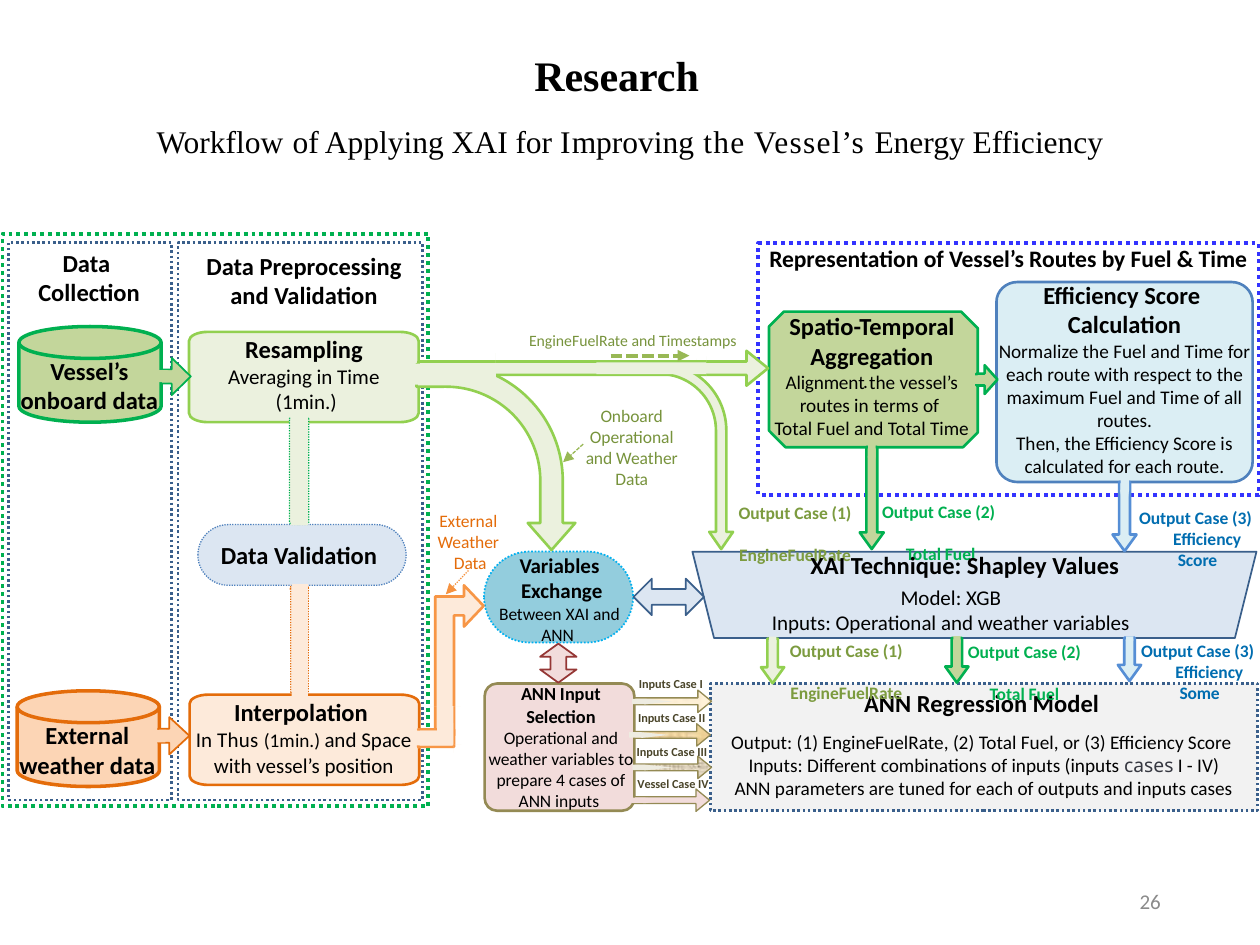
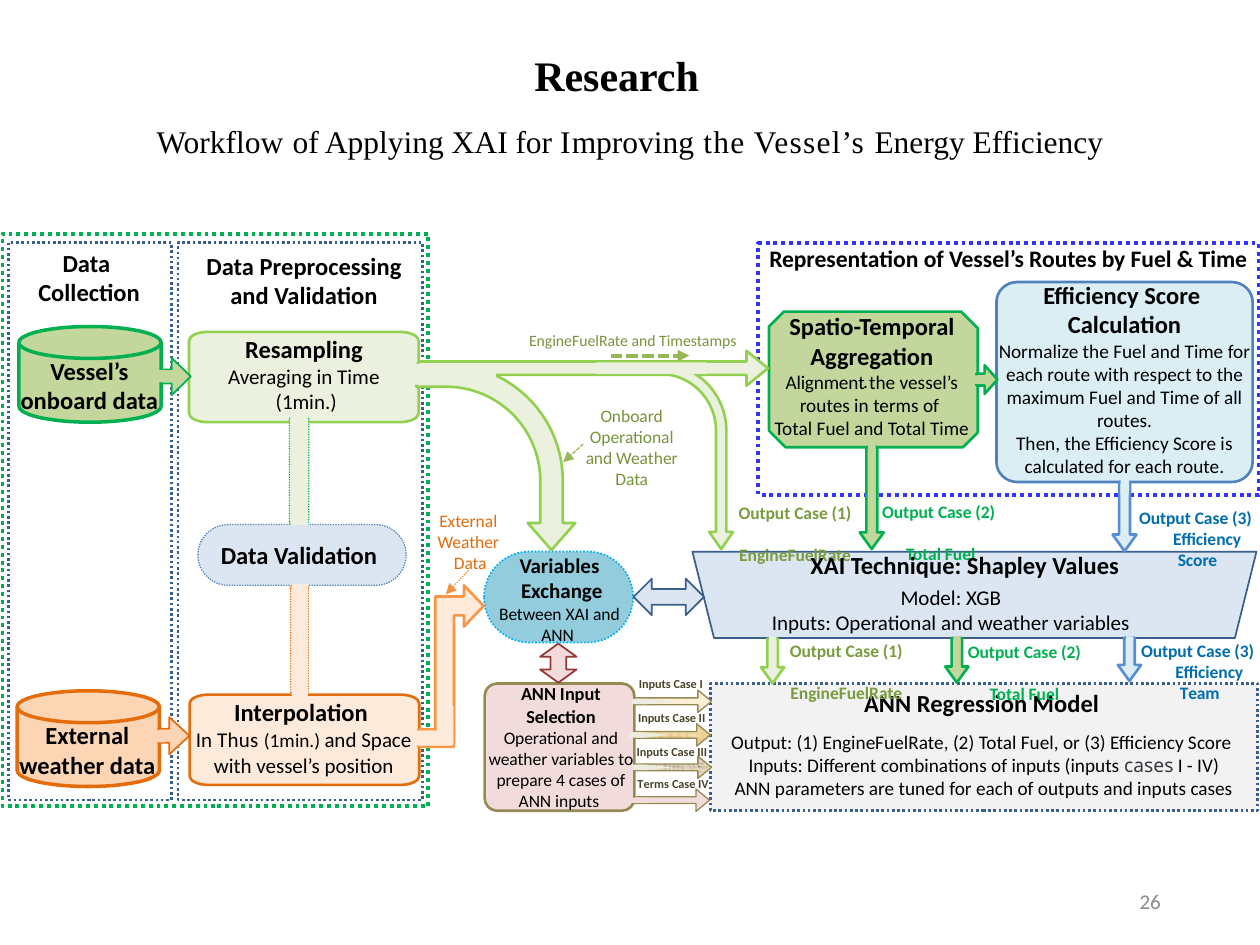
Some: Some -> Team (1200, 694)
Vessel: Vessel -> Terms (653, 784)
